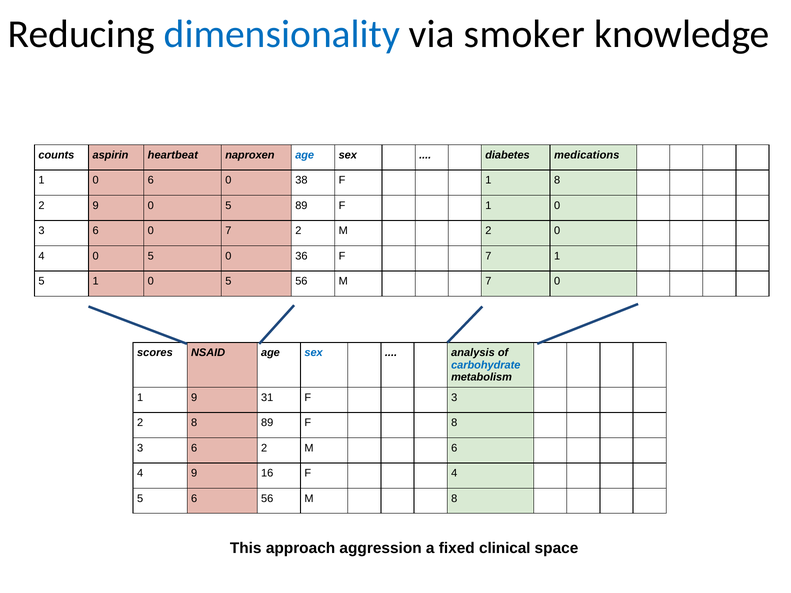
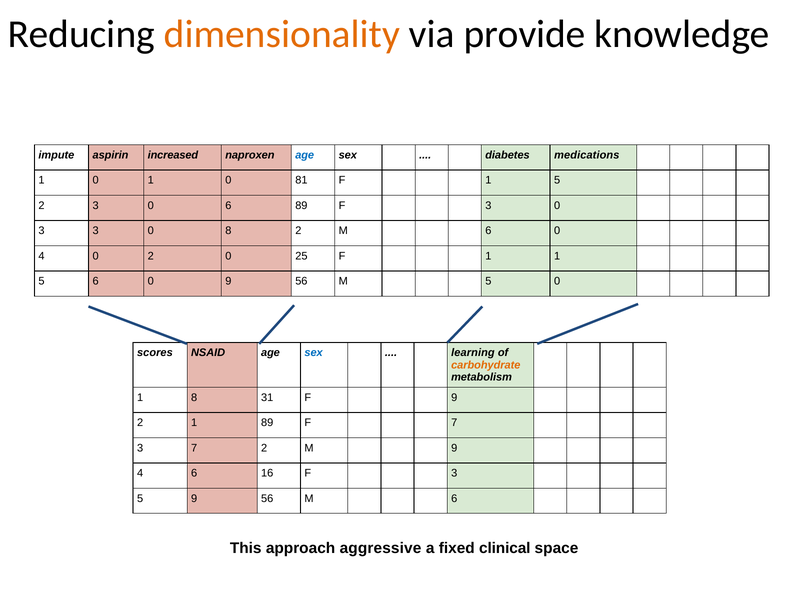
dimensionality colour: blue -> orange (282, 34)
smoker: smoker -> provide (525, 34)
counts: counts -> impute (56, 155)
heartbeat: heartbeat -> increased (173, 155)
0 6: 6 -> 1 (151, 180)
38: 38 -> 81 (301, 180)
F 1 8: 8 -> 5 (557, 180)
2 9: 9 -> 3 (96, 206)
5: 5 -> 6 (228, 206)
89 F 1: 1 -> 3 (488, 206)
6: 6 -> 3 (96, 231)
0 7: 7 -> 8 (228, 231)
2 M 2: 2 -> 6 (488, 231)
4 0 5: 5 -> 2 (151, 256)
36: 36 -> 25 (301, 256)
7: 7 -> 1 (488, 256)
5 1: 1 -> 6 (96, 281)
5: 5 -> 9 (228, 281)
M 7: 7 -> 5 (488, 281)
analysis: analysis -> learning (473, 353)
carbohydrate colour: blue -> orange (486, 365)
1 9: 9 -> 8 (194, 398)
F 3: 3 -> 9 (454, 398)
2 8: 8 -> 1 (194, 423)
F 8: 8 -> 7 (454, 423)
6: 6 -> 7 (194, 448)
M 6: 6 -> 9 (454, 448)
4 9: 9 -> 6 (194, 473)
16 F 4: 4 -> 3 (454, 473)
5 6: 6 -> 9 (194, 499)
56 M 8: 8 -> 6 (454, 499)
aggression: aggression -> aggressive (381, 548)
